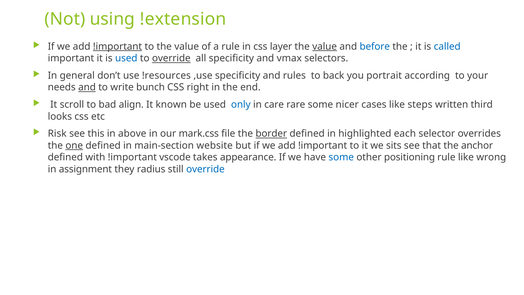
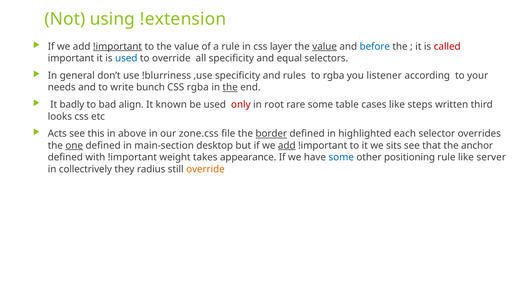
called colour: blue -> red (447, 47)
override underline: present -> none (171, 58)
vmax: vmax -> equal (289, 58)
!resources: !resources -> !blurriness (166, 76)
to back: back -> rgba (334, 76)
portrait: portrait -> listener (384, 76)
and underline: present -> none (87, 87)
CSS right: right -> rgba (198, 87)
the underline: none -> present (230, 87)
scroll: scroll -> badly (72, 105)
only colour: blue -> red (241, 105)
care: care -> root (274, 105)
nicer: nicer -> table (347, 105)
Risk: Risk -> Acts (57, 134)
mark.css: mark.css -> zone.css (199, 134)
website: website -> desktop (215, 145)
add underline: none -> present (287, 145)
vscode: vscode -> weight (175, 157)
wrong: wrong -> server (491, 157)
assignment: assignment -> collectrively (85, 169)
override colour: blue -> orange (205, 169)
